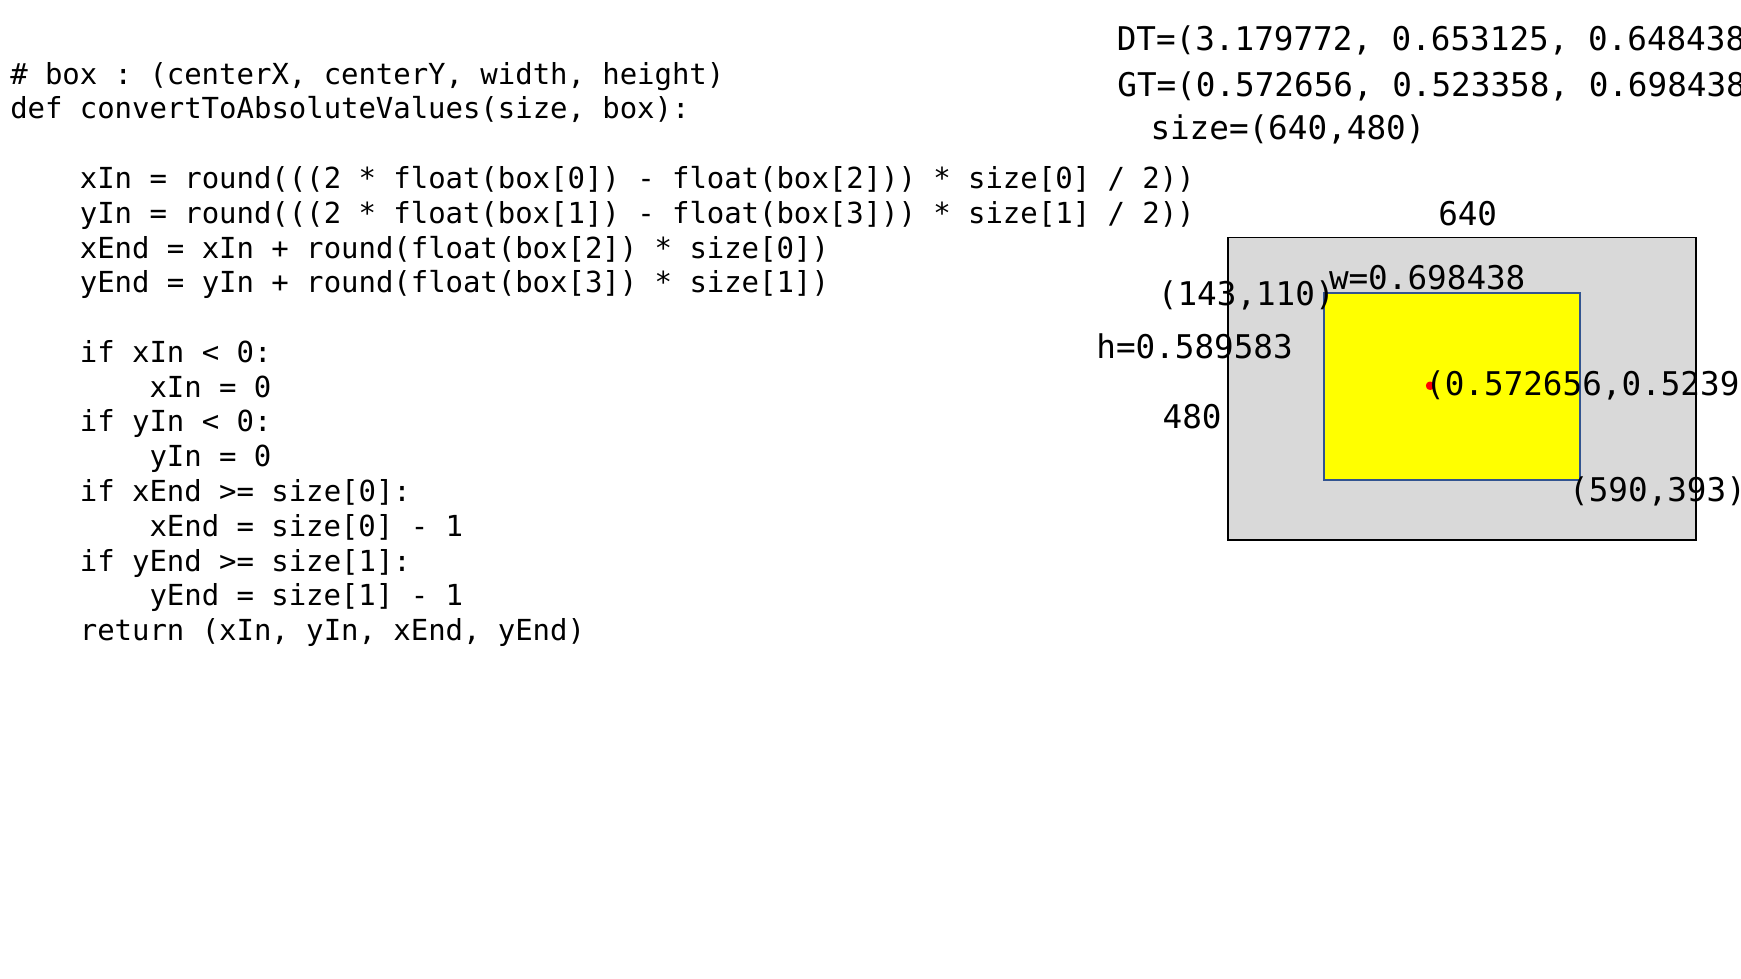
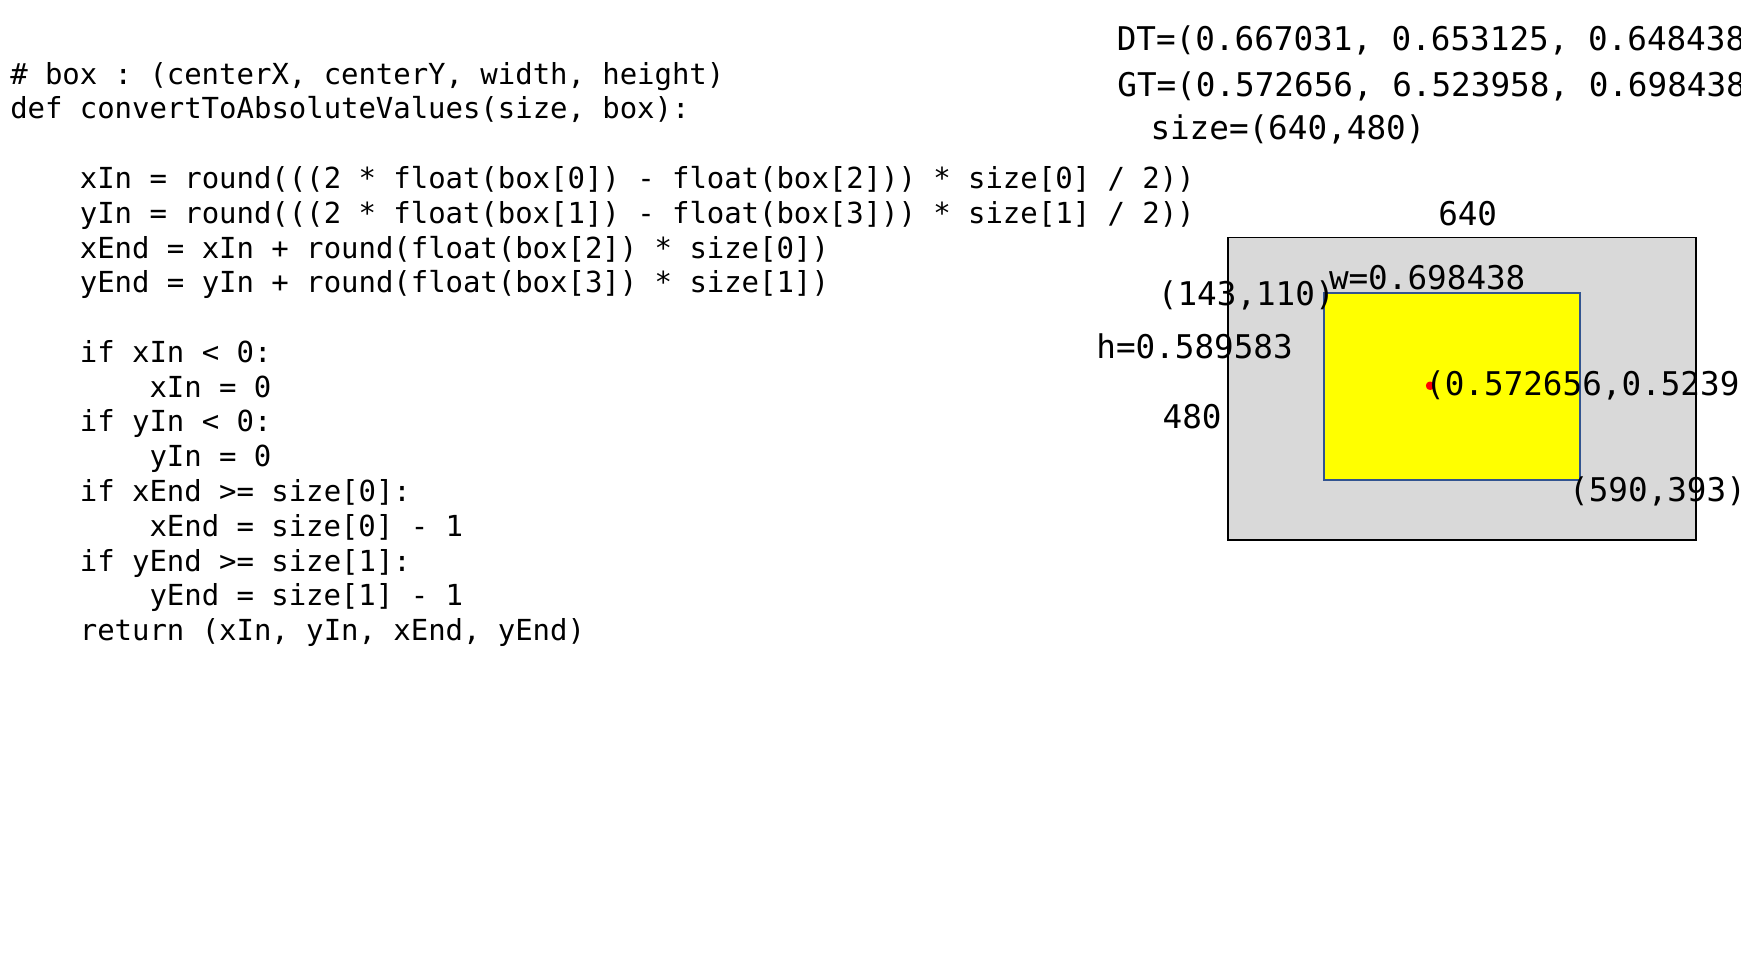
DT=(3.179772: DT=(3.179772 -> DT=(0.667031 (1244, 40)
0.523358: 0.523358 -> 6.523958 (1481, 86)
